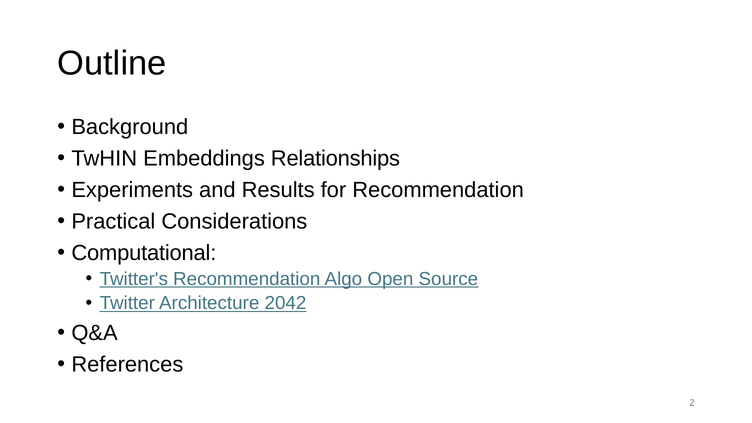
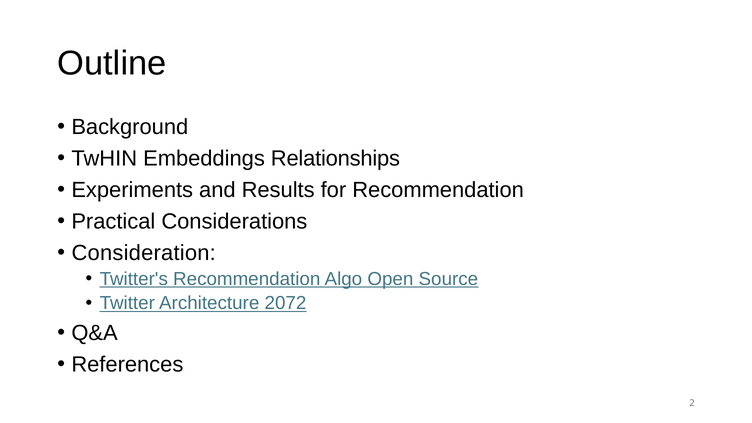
Computational: Computational -> Consideration (144, 253)
2042: 2042 -> 2072 (285, 303)
